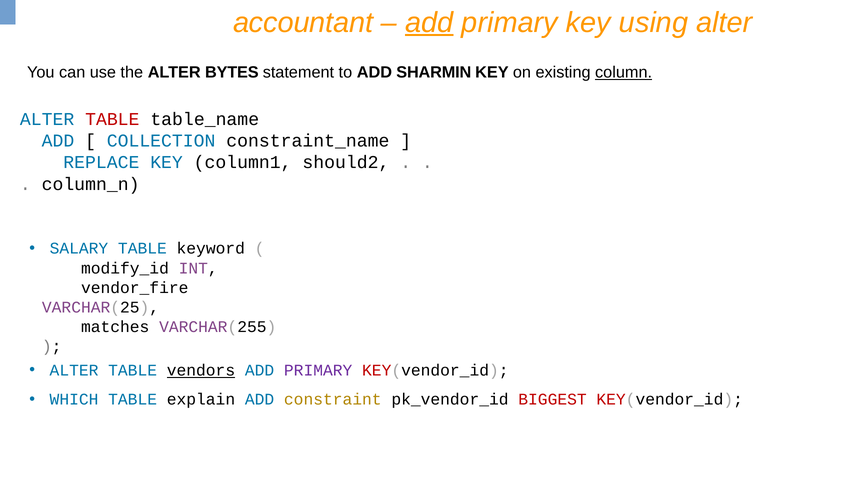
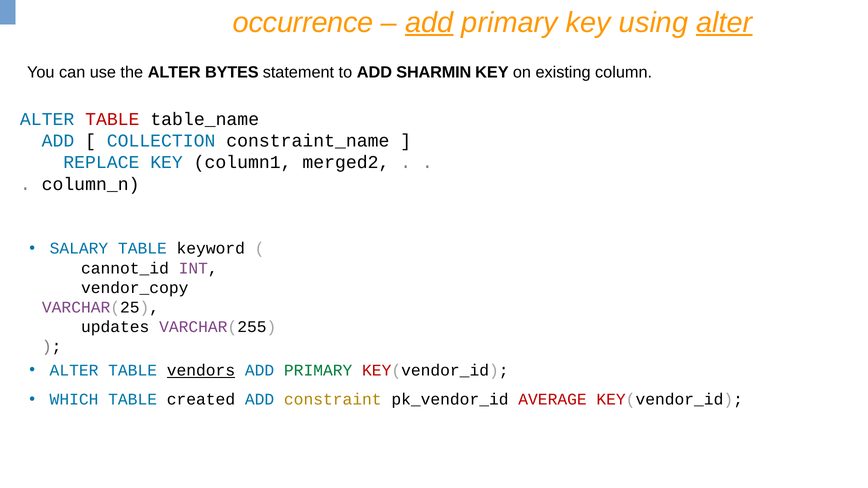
accountant: accountant -> occurrence (303, 23)
alter underline: none -> present (724, 23)
column underline: present -> none (624, 72)
should2: should2 -> merged2 (346, 163)
modify_id: modify_id -> cannot_id (125, 268)
vendor_fire: vendor_fire -> vendor_copy (135, 288)
matches: matches -> updates (115, 327)
PRIMARY colour: purple -> green (318, 370)
explain: explain -> created (201, 400)
BIGGEST: BIGGEST -> AVERAGE (553, 400)
